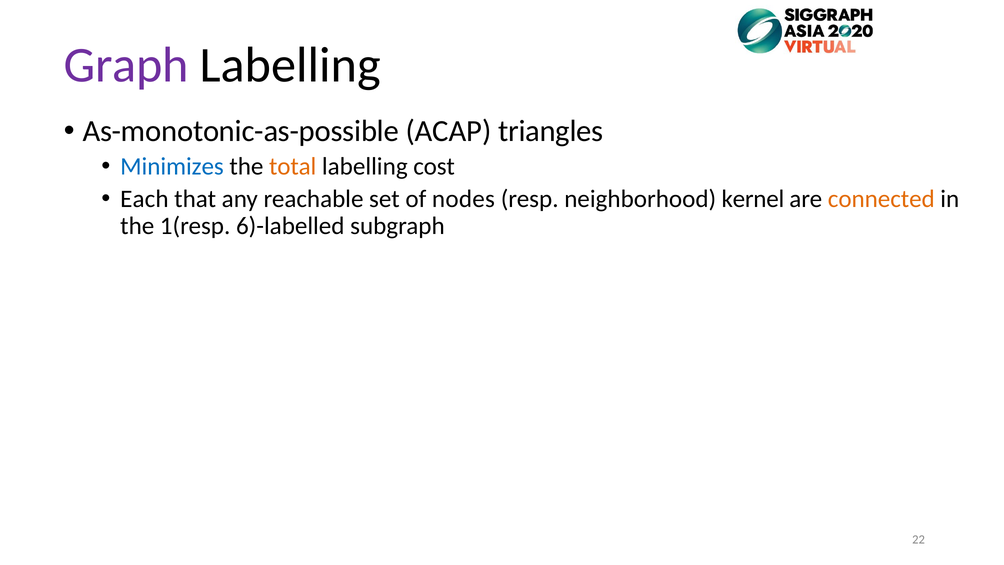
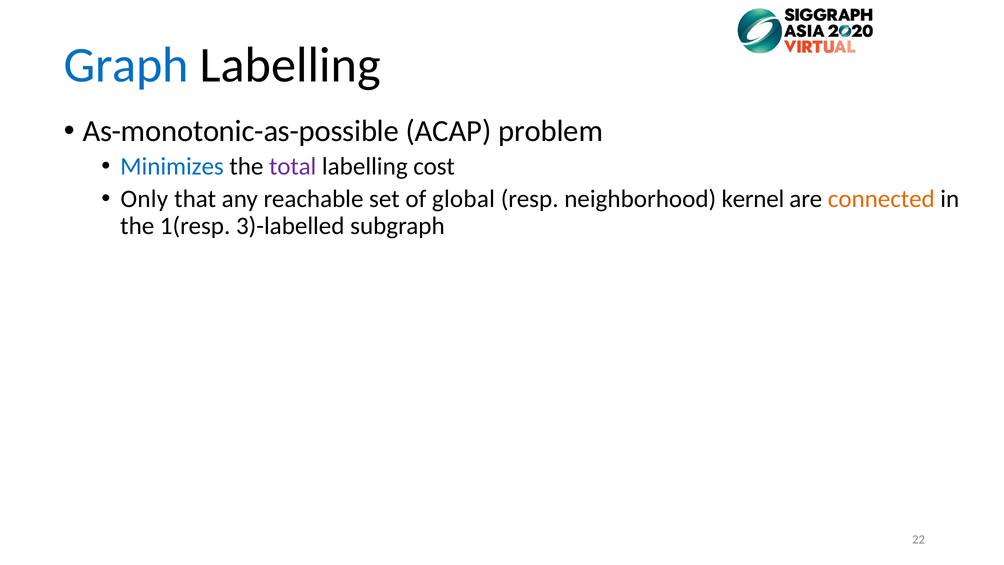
Graph colour: purple -> blue (126, 65)
triangles: triangles -> problem (551, 131)
total colour: orange -> purple (293, 166)
Each: Each -> Only (144, 199)
nodes: nodes -> global (463, 199)
6)-labelled: 6)-labelled -> 3)-labelled (290, 226)
